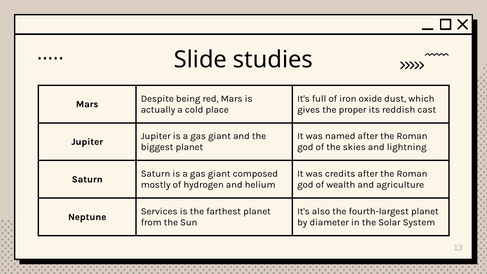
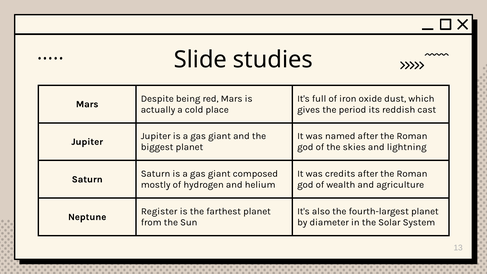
proper: proper -> period (352, 110)
Services: Services -> Register (159, 211)
